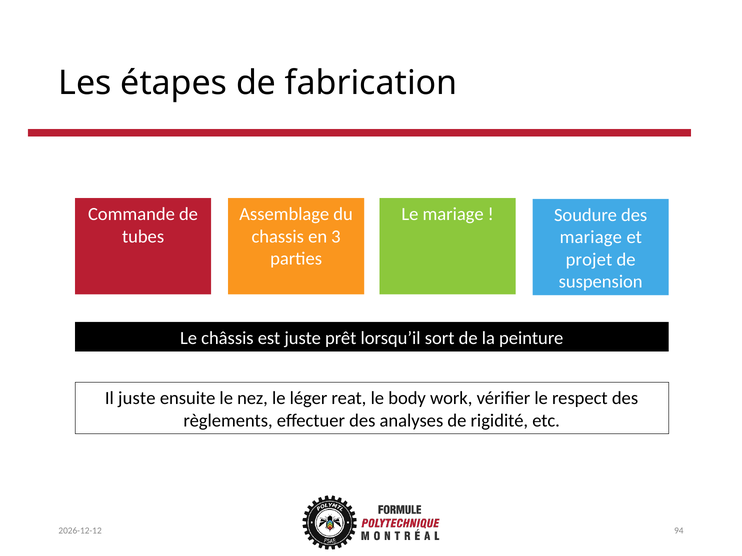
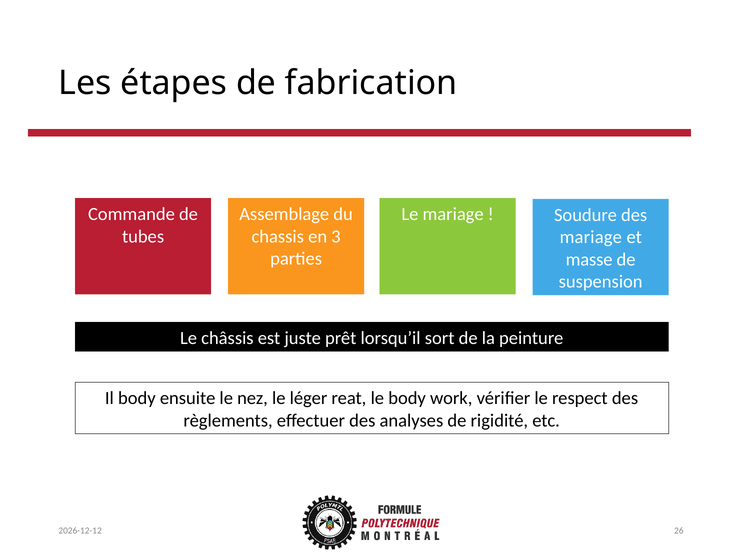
projet: projet -> masse (589, 260)
Il juste: juste -> body (137, 399)
94: 94 -> 26 (679, 531)
